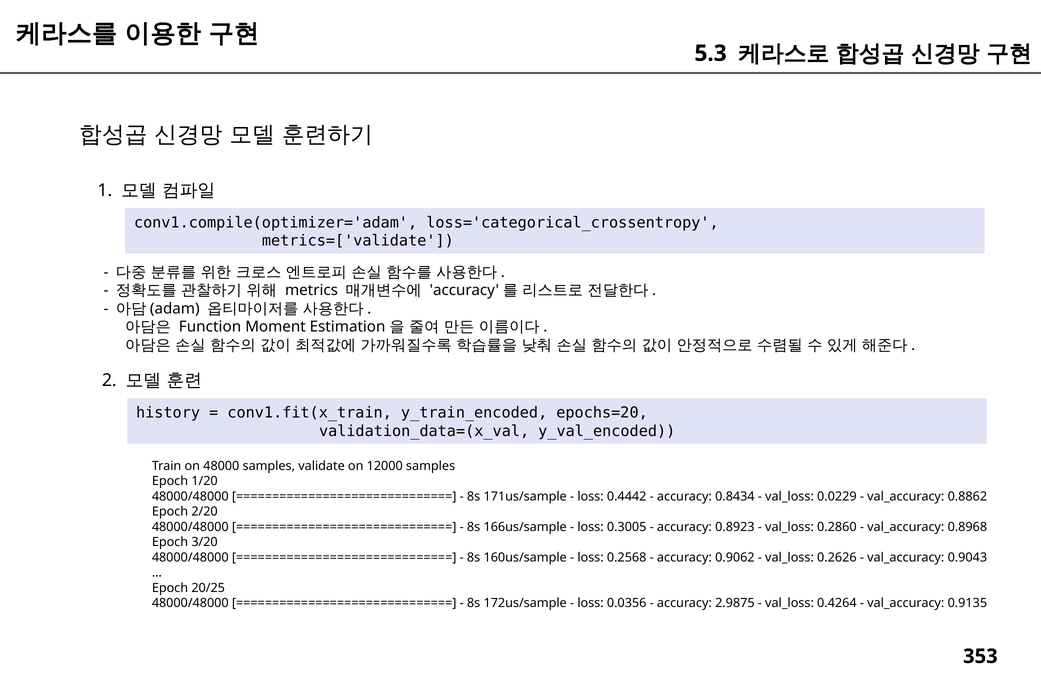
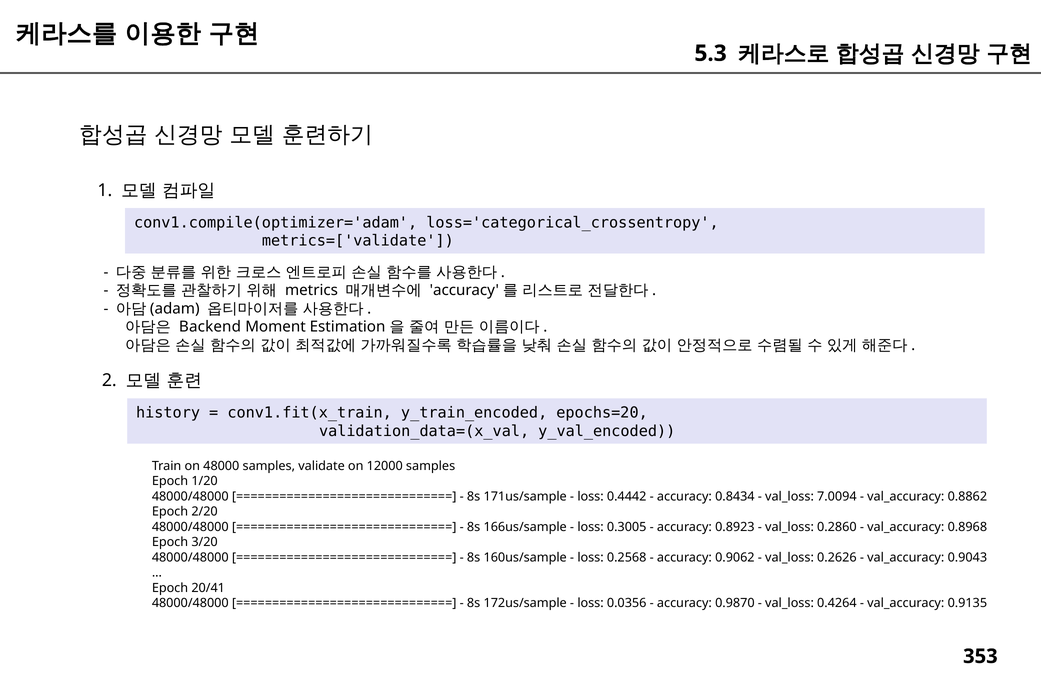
Function: Function -> Backend (210, 327)
0.0229: 0.0229 -> 7.0094 (837, 496)
20/25: 20/25 -> 20/41 (208, 588)
2.9875: 2.9875 -> 0.9870 (735, 603)
